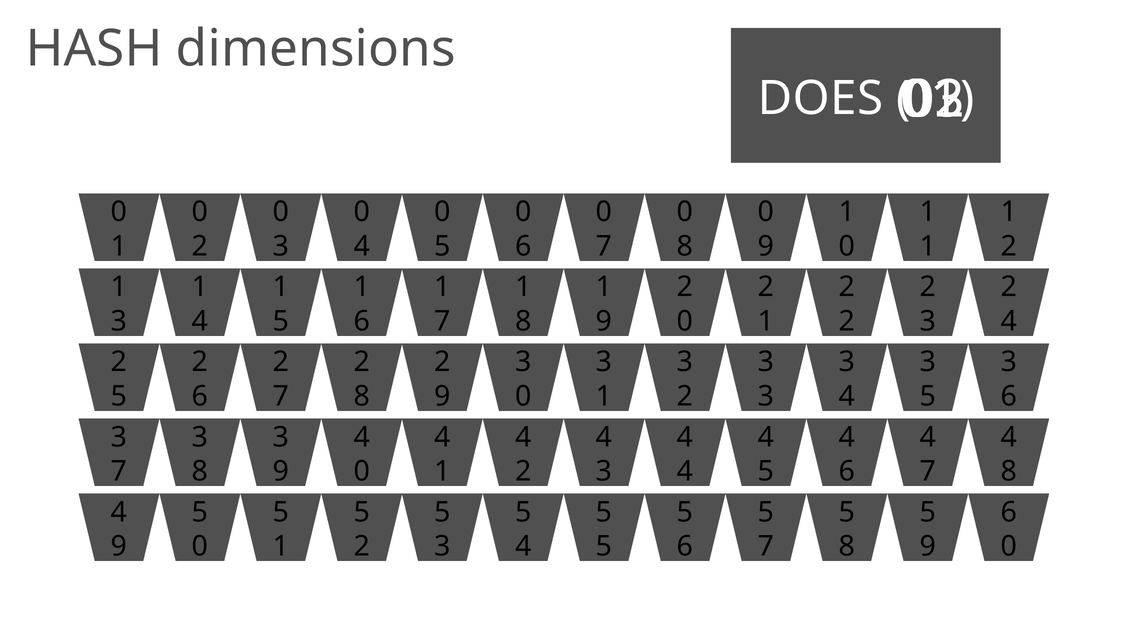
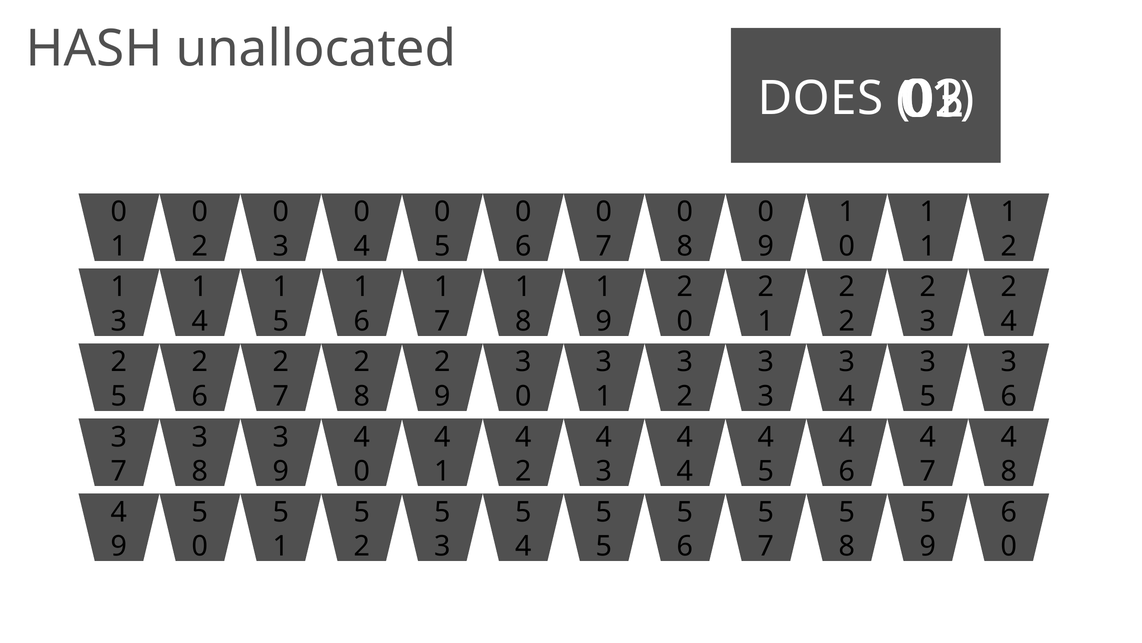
dimensions: dimensions -> unallocated (316, 49)
